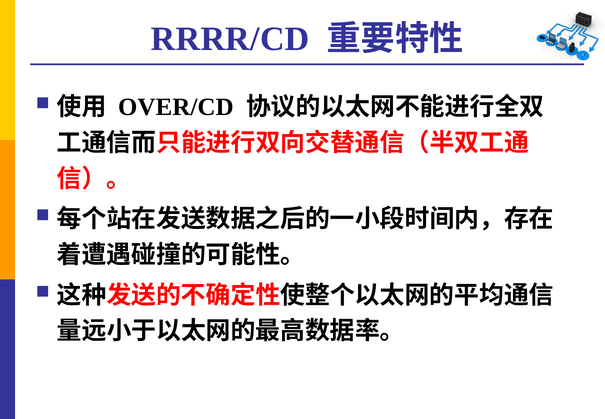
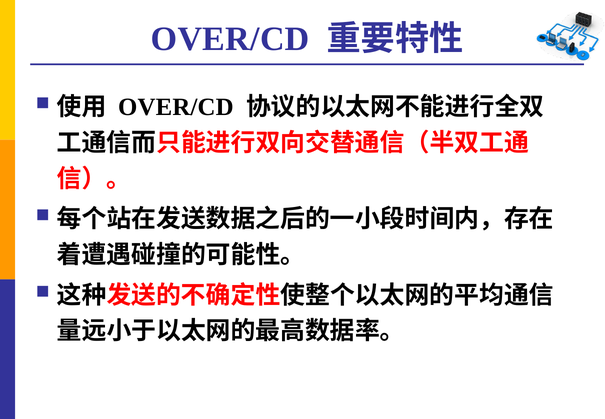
RRRR/CD: RRRR/CD -> OVER/CD (230, 39)
